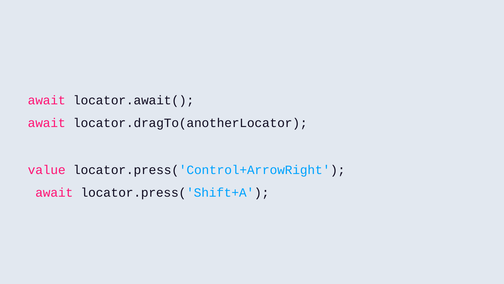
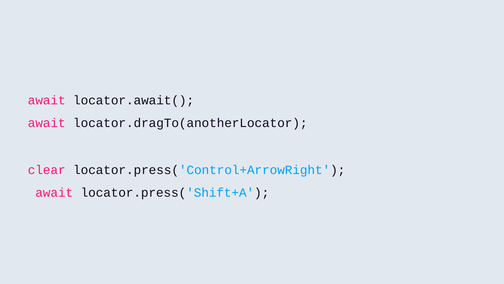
value: value -> clear (47, 170)
